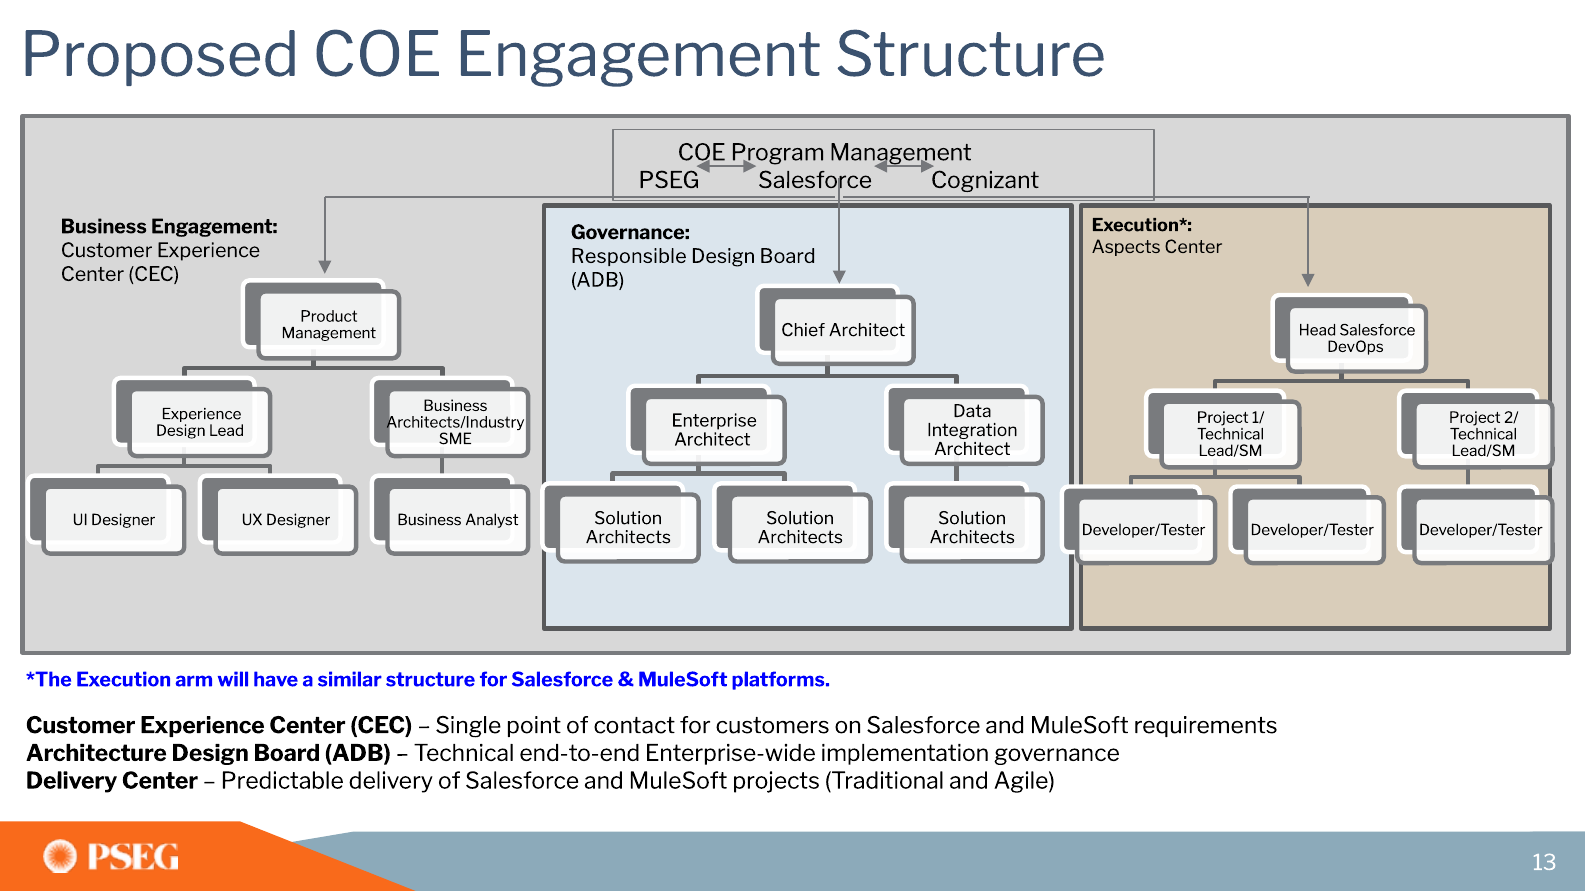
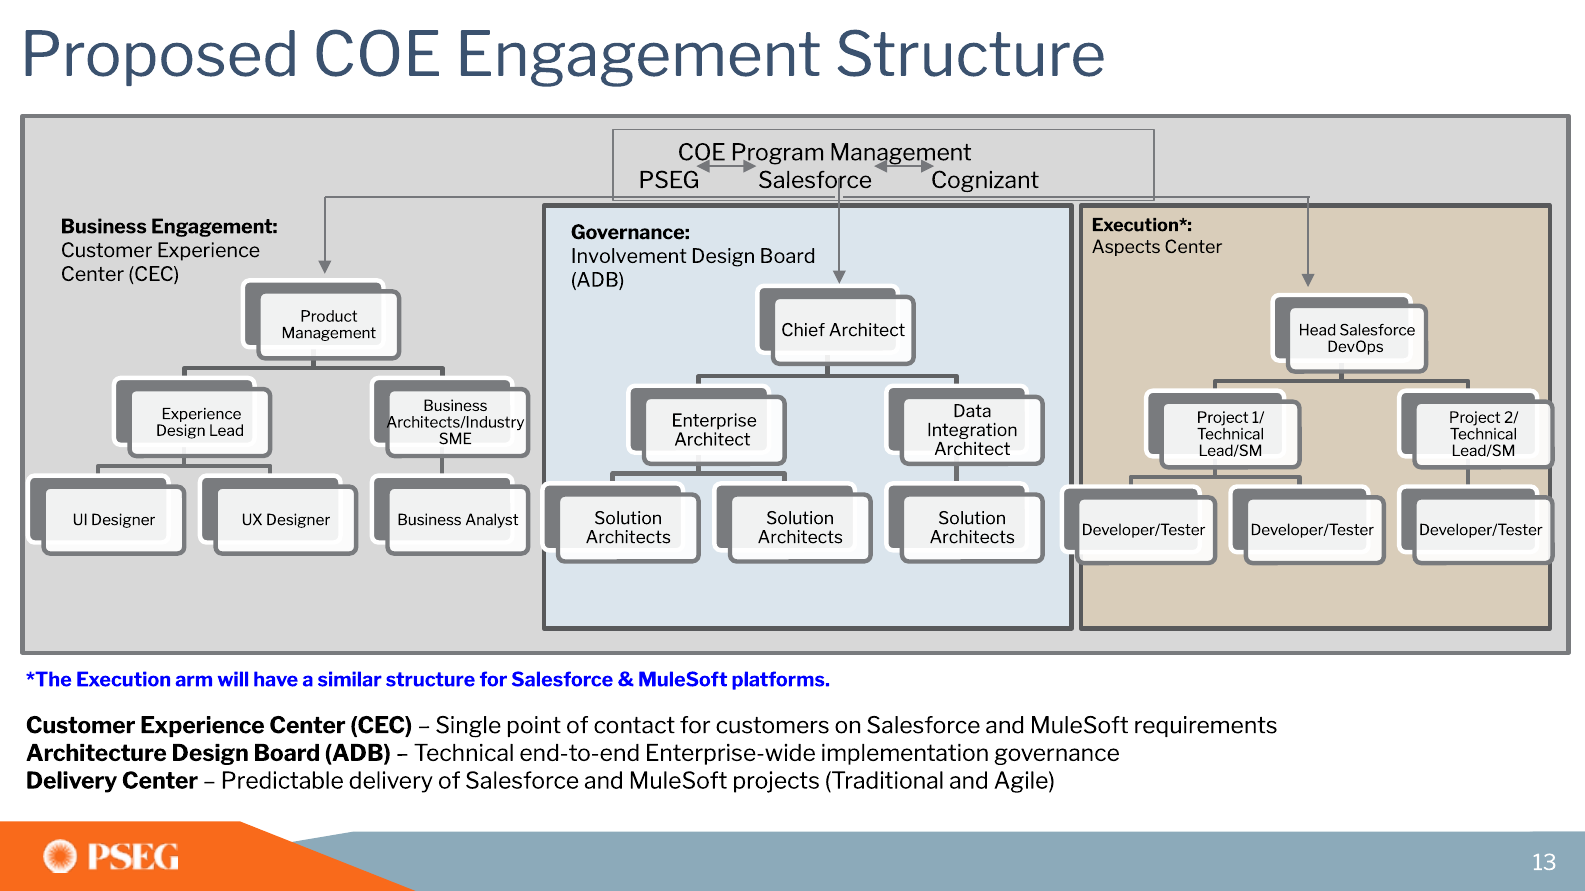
Responsible: Responsible -> Involvement (629, 257)
